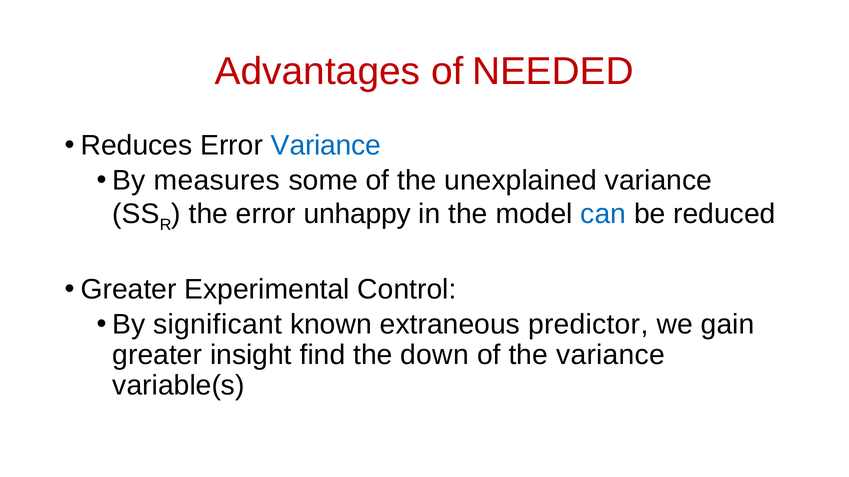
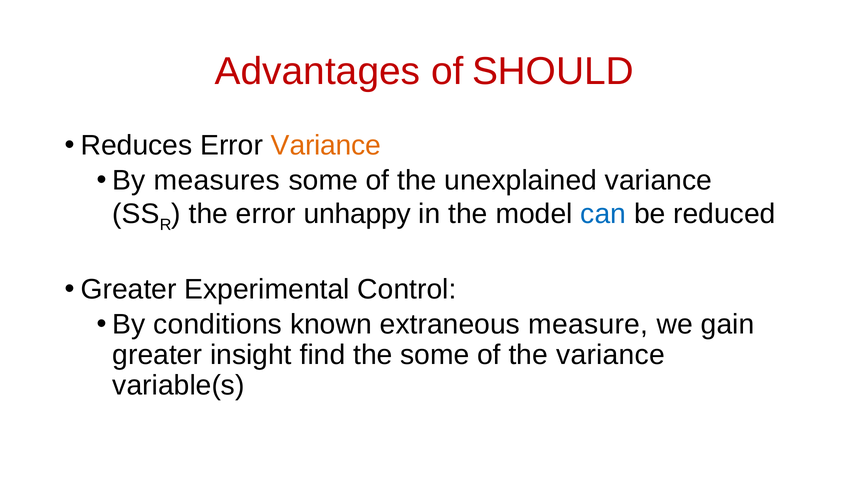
NEEDED: NEEDED -> SHOULD (553, 71)
Variance colour: blue -> orange (326, 145)
significant: significant -> conditions (218, 325)
predictor: predictor -> measure (588, 325)
the down: down -> some (435, 355)
